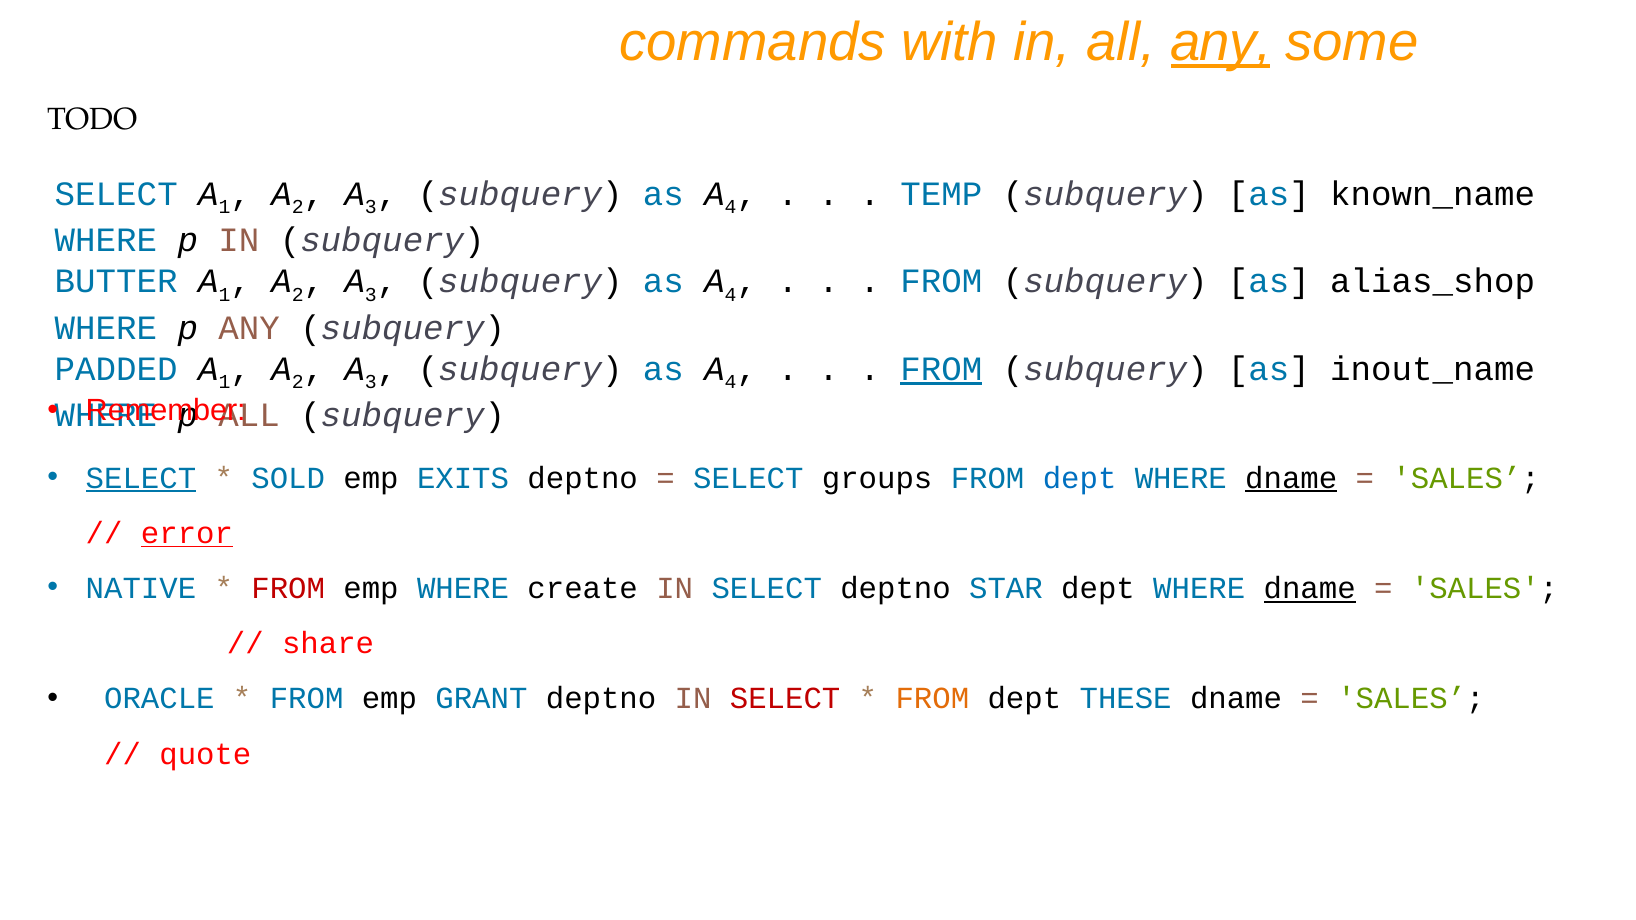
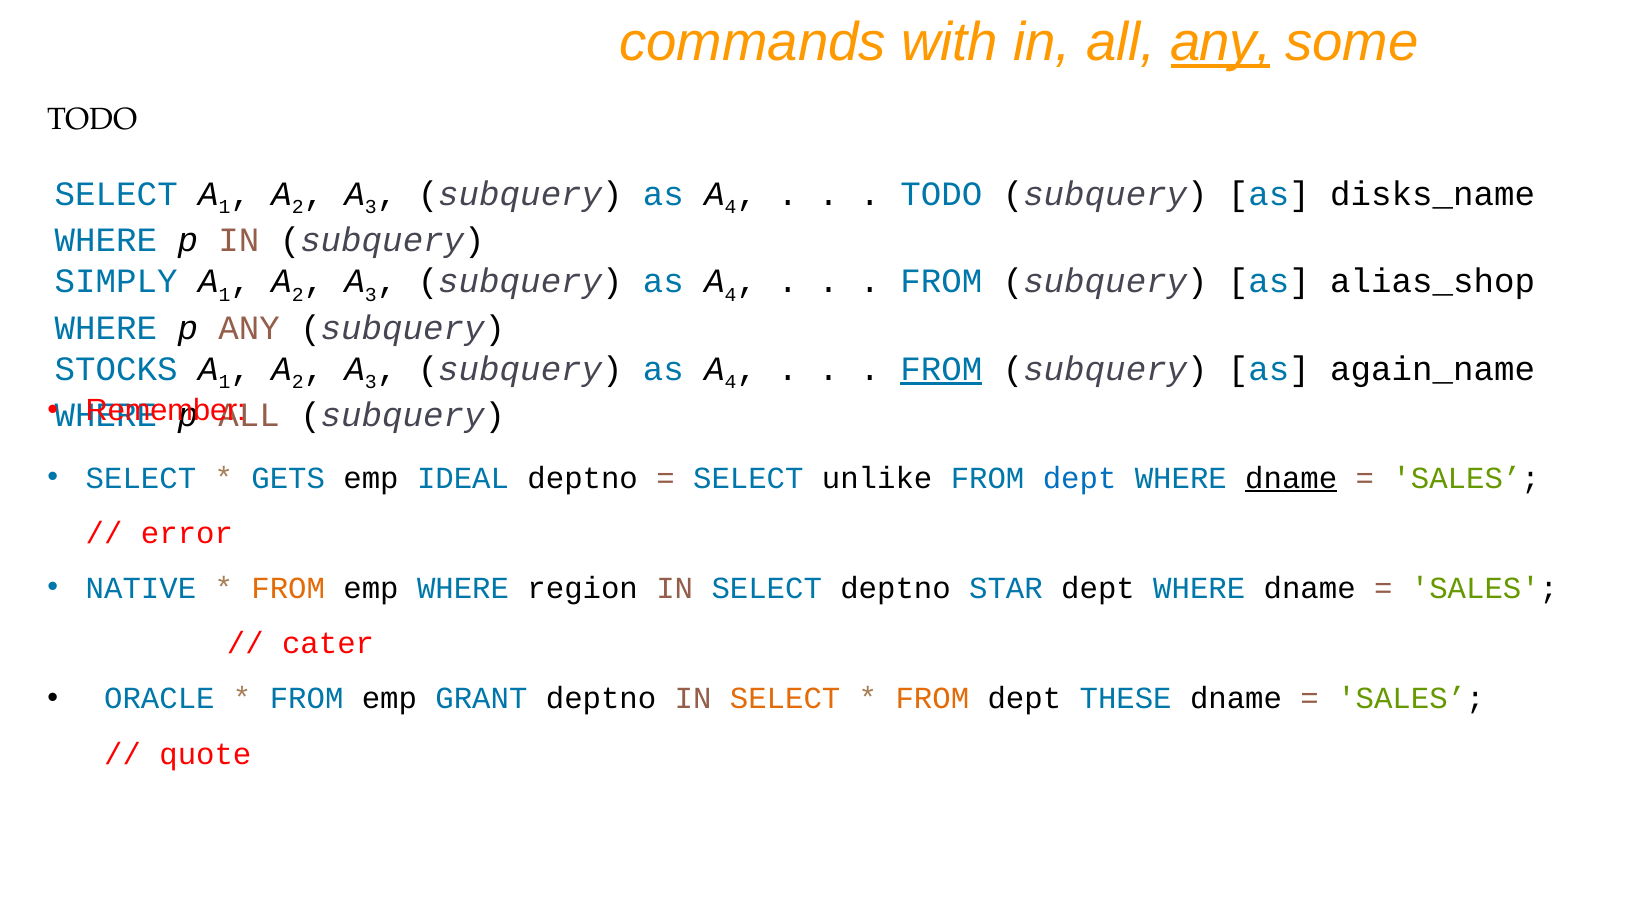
TEMP: TEMP -> TODO (941, 194)
known_name: known_name -> disks_name (1433, 194)
BUTTER: BUTTER -> SIMPLY (116, 281)
PADDED: PADDED -> STOCKS (116, 369)
inout_name: inout_name -> again_name (1433, 369)
SELECT underline: present -> none (141, 478)
SOLD: SOLD -> GETS (288, 478)
EXITS: EXITS -> IDEAL (463, 478)
groups: groups -> unlike (877, 478)
error underline: present -> none (187, 533)
FROM colour: red -> orange (288, 589)
create: create -> region (583, 589)
dname underline: present -> none (1310, 589)
share: share -> cater (328, 644)
SELECT colour: red -> orange (785, 699)
